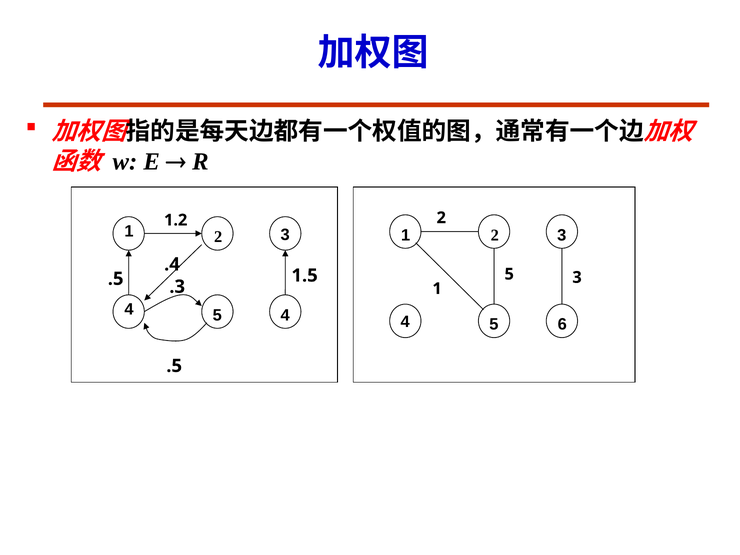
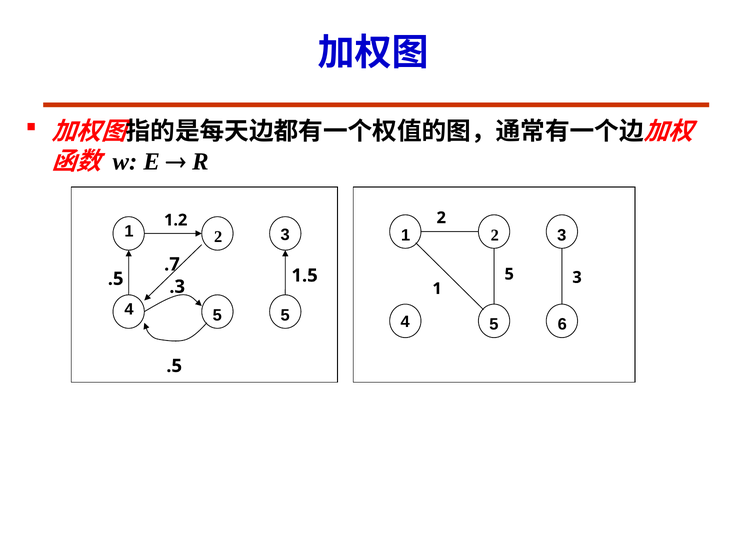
.4: .4 -> .7 (172, 264)
5 4: 4 -> 5 (285, 315)
